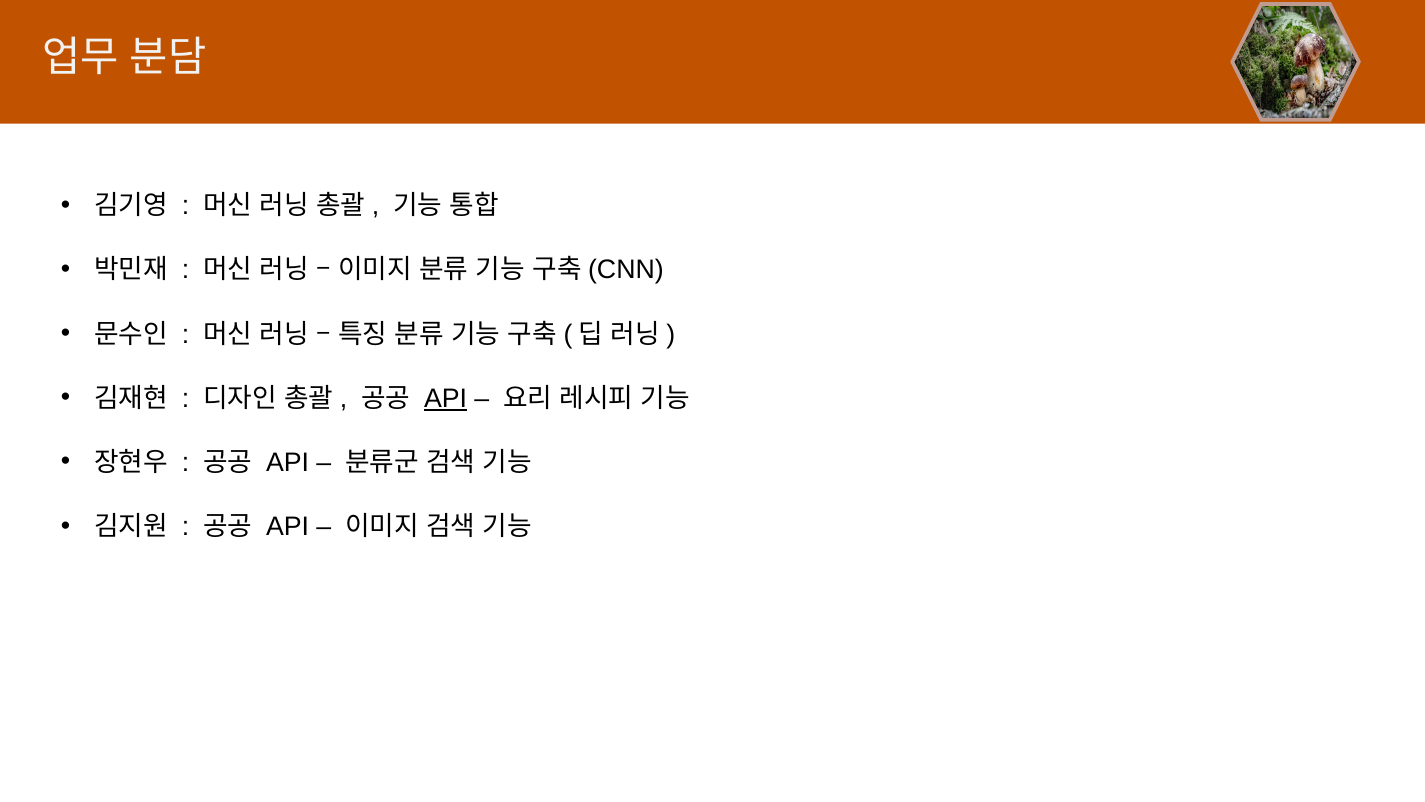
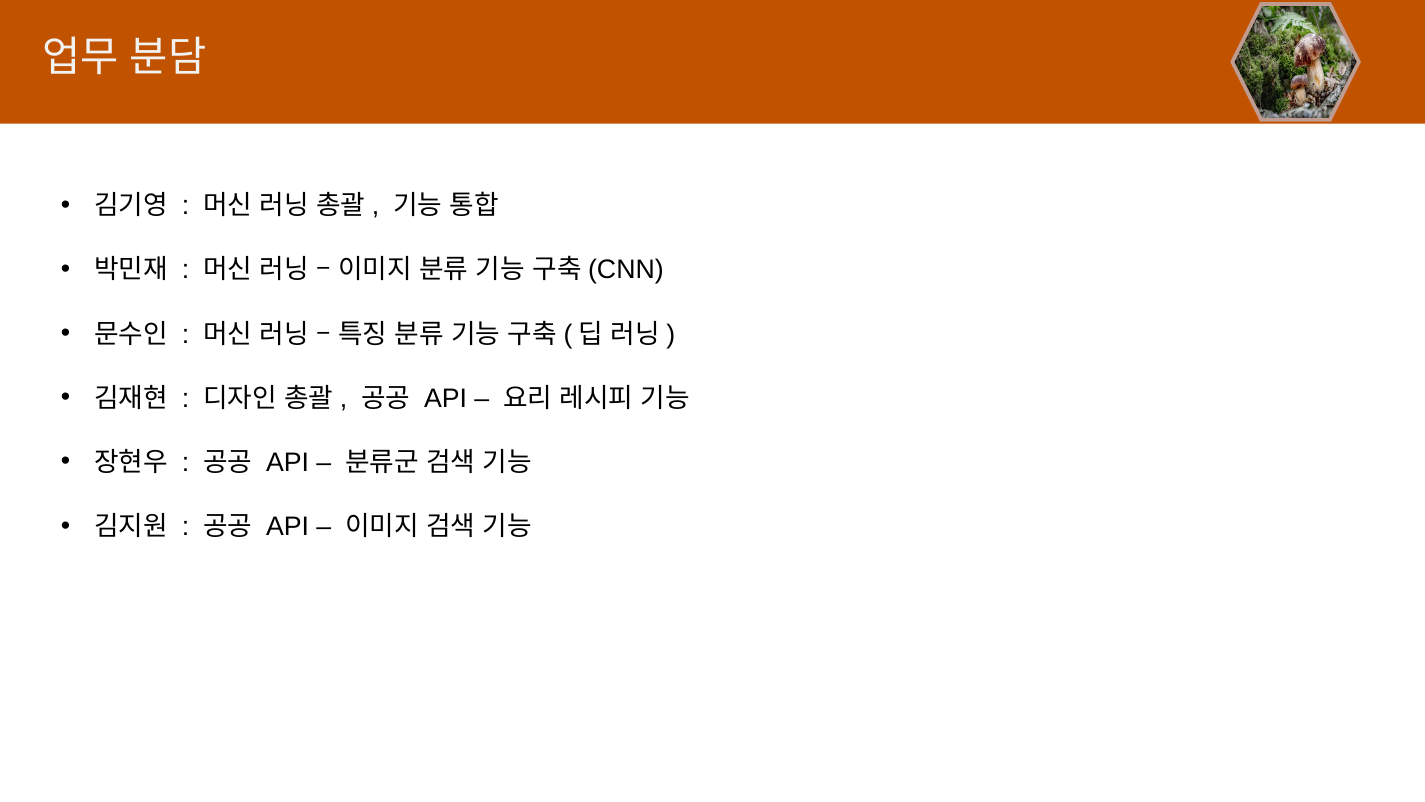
API underline: present -> none (446, 398)
